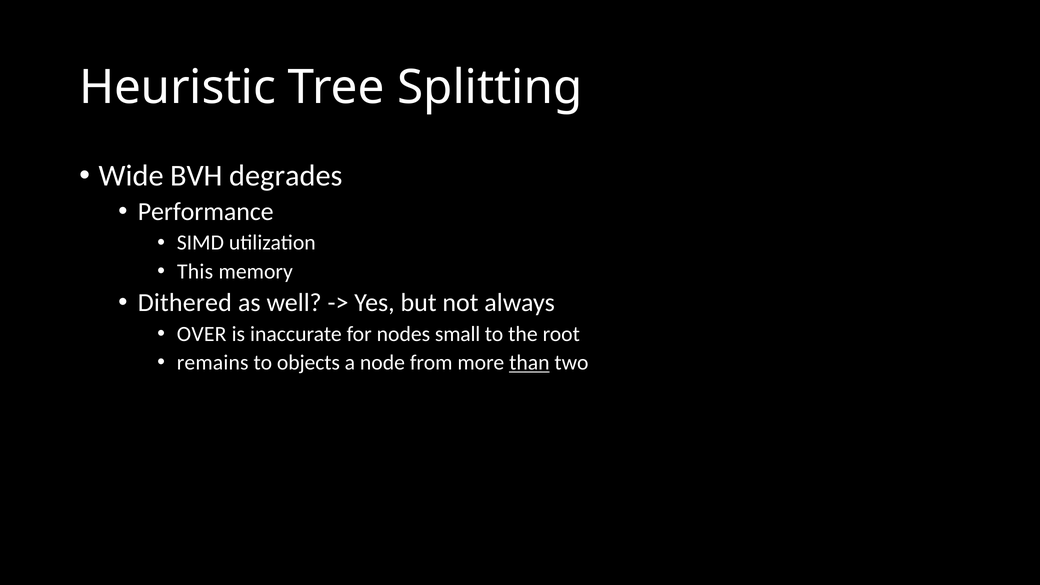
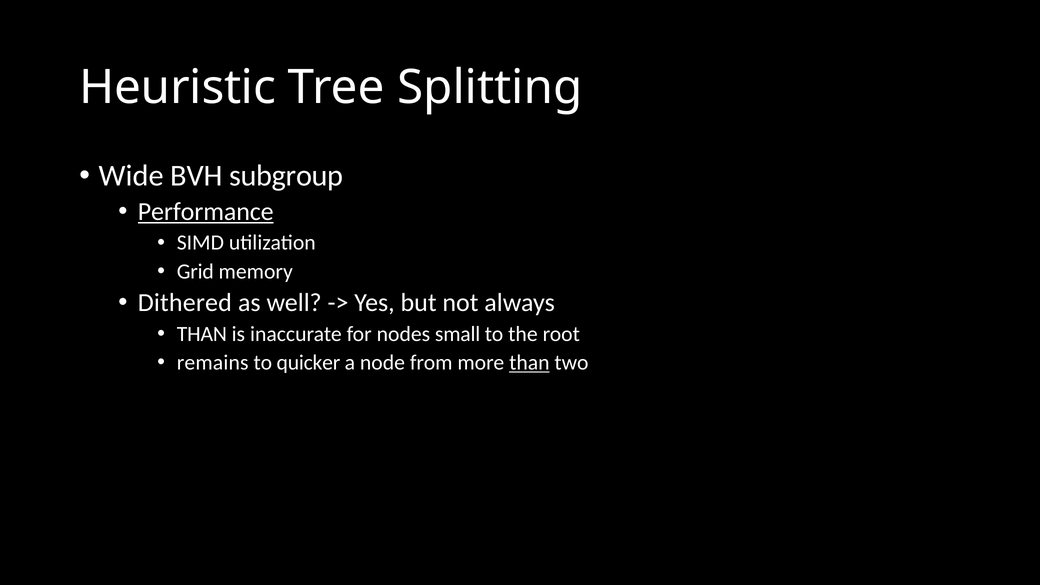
degrades: degrades -> subgroup (286, 176)
Performance underline: none -> present (206, 212)
This: This -> Grid (195, 272)
OVER: OVER -> THAN (202, 334)
objects: objects -> quicker (308, 363)
